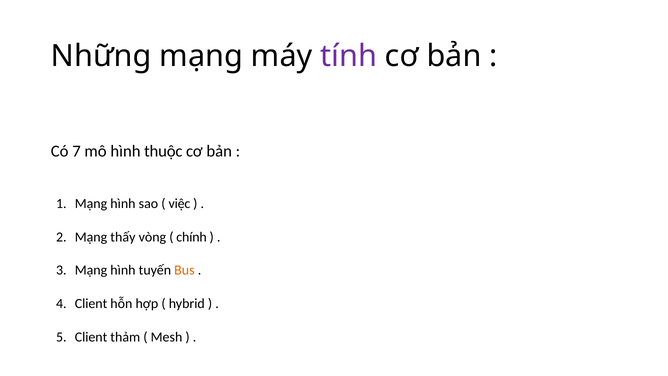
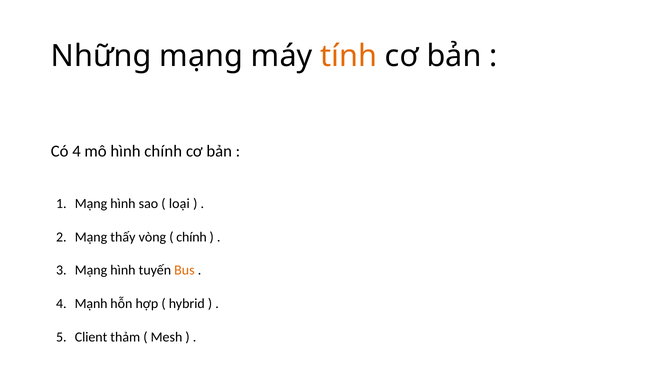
tính colour: purple -> orange (349, 56)
Có 7: 7 -> 4 (77, 151)
hình thuộc: thuộc -> chính (163, 151)
việc: việc -> loại (179, 203)
Client: Client -> Mạnh (91, 304)
